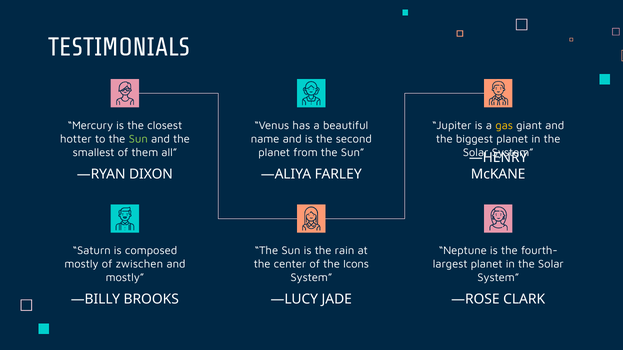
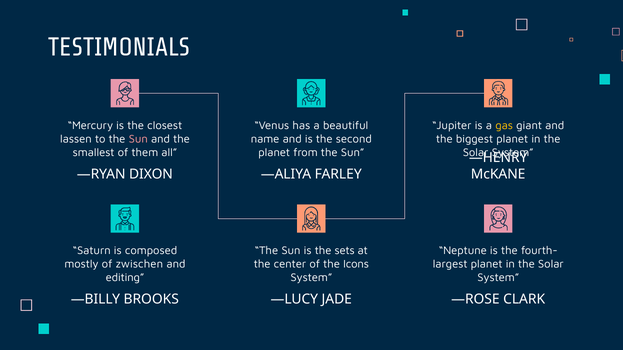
hotter: hotter -> lassen (76, 139)
Sun colour: light green -> pink (138, 139)
rain: rain -> sets (345, 251)
mostly: mostly -> editing (125, 278)
